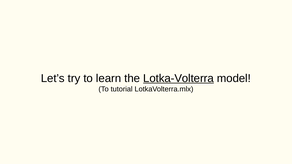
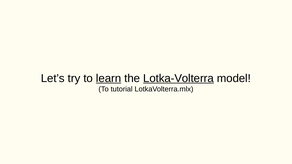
learn underline: none -> present (109, 78)
